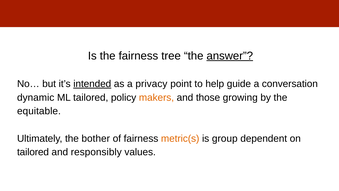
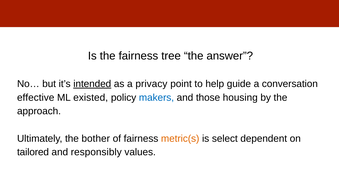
answer underline: present -> none (230, 56)
dynamic: dynamic -> effective (36, 97)
ML tailored: tailored -> existed (91, 97)
makers colour: orange -> blue (156, 97)
growing: growing -> housing (240, 97)
equitable: equitable -> approach (39, 111)
group: group -> select (225, 138)
